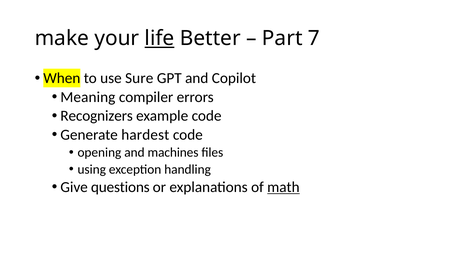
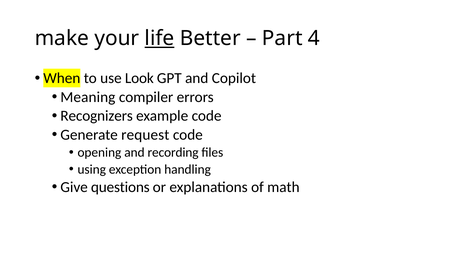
7: 7 -> 4 (314, 38)
Sure: Sure -> Look (139, 78)
hardest: hardest -> request (145, 135)
machines: machines -> recording (173, 152)
math underline: present -> none (283, 187)
